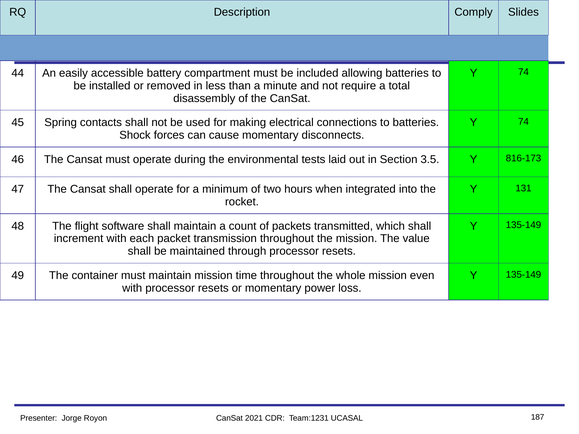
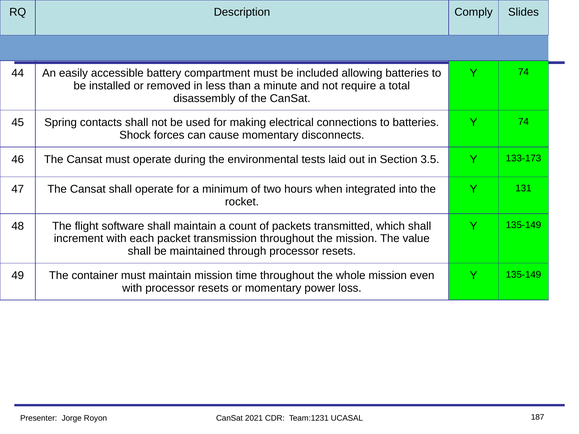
816-173: 816-173 -> 133-173 (523, 159)
